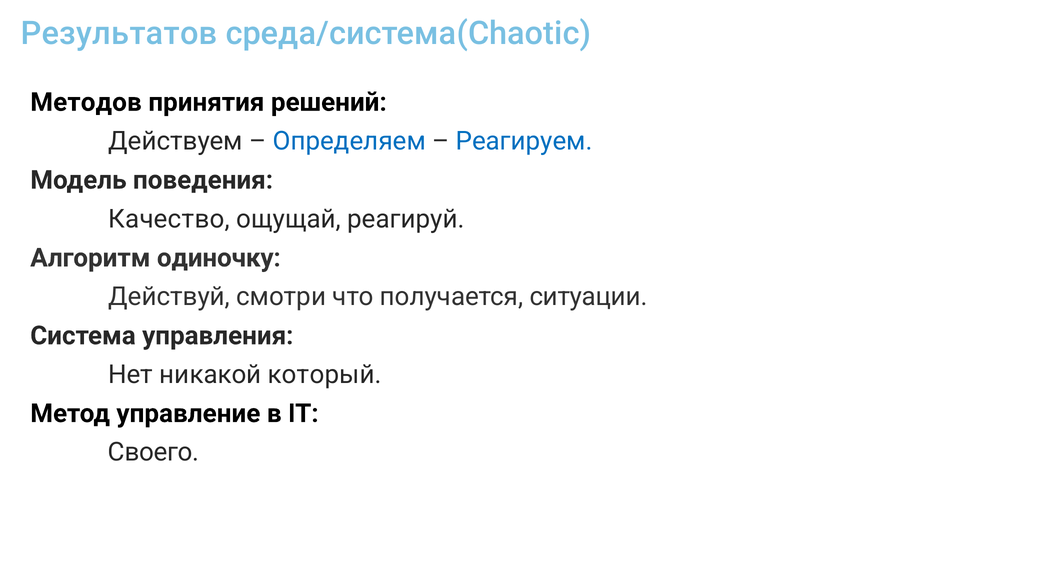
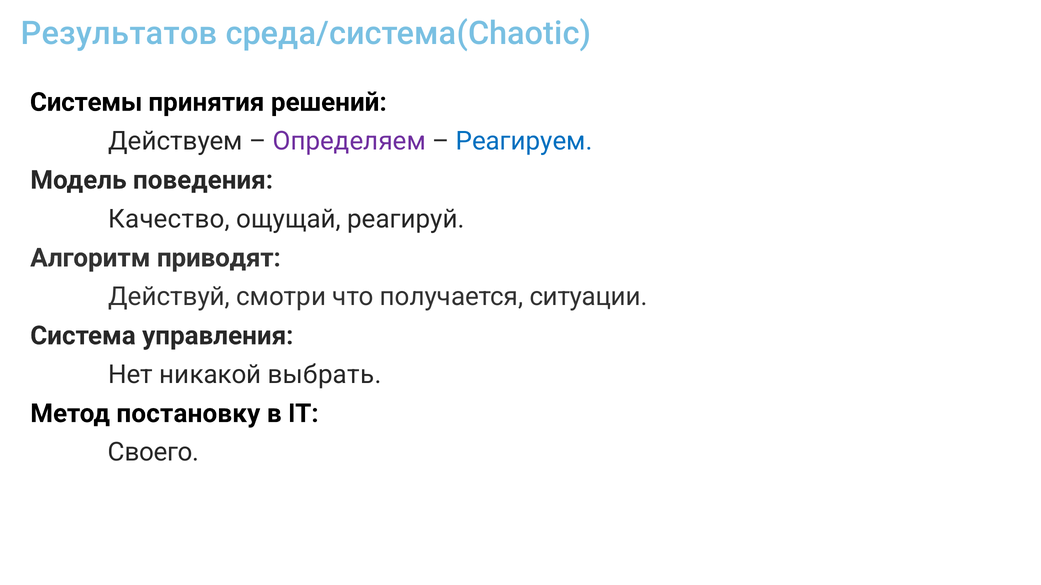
Методов: Методов -> Системы (86, 102)
Определяем colour: blue -> purple (349, 141)
одиночку: одиночку -> приводят (219, 258)
который: который -> выбрать (325, 375)
управление: управление -> постановку (188, 414)
